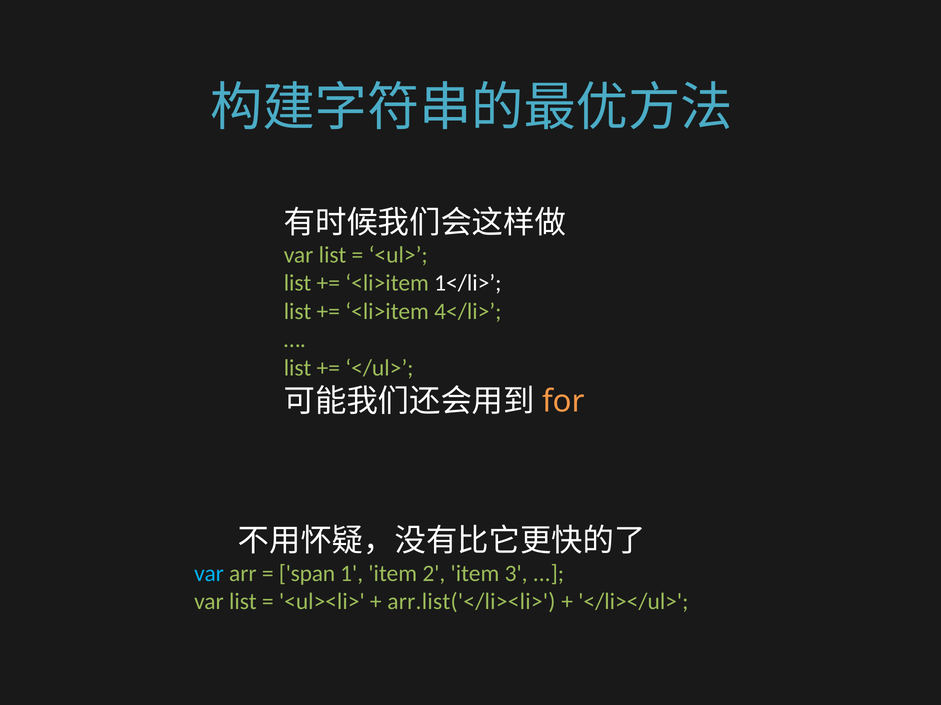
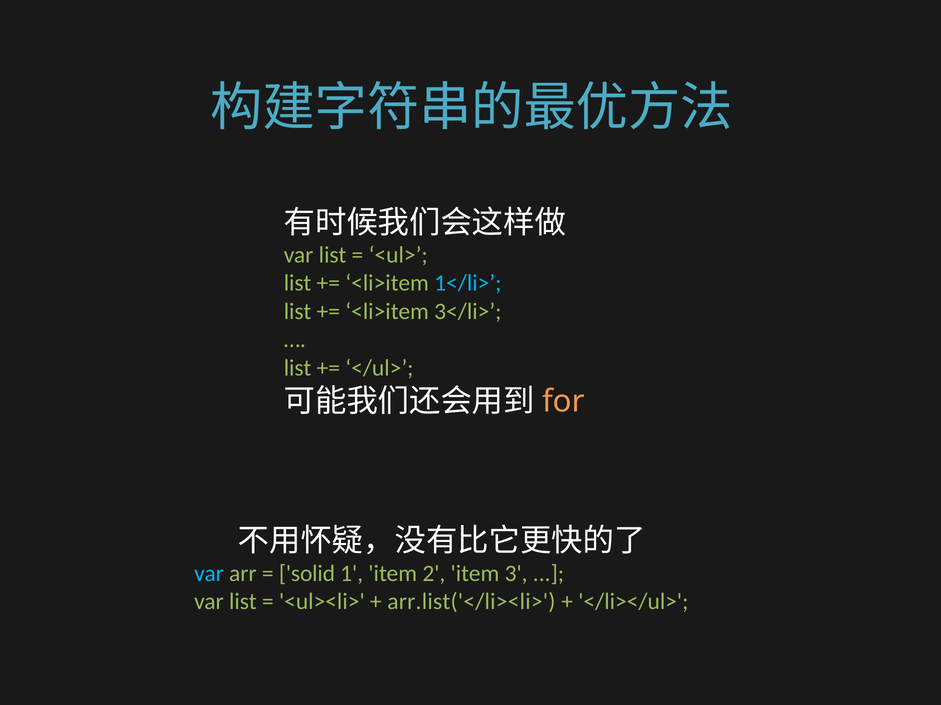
1</li> colour: white -> light blue (468, 284)
4</li>: 4</li> -> 3</li> (468, 312)
span: span -> solid (307, 574)
